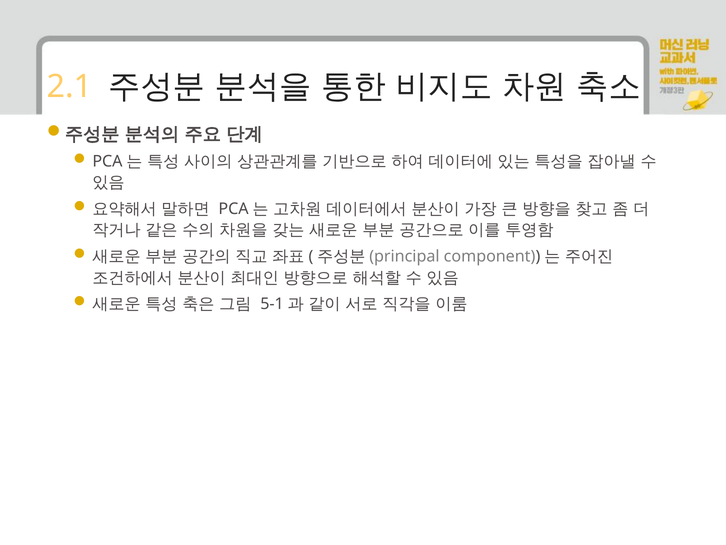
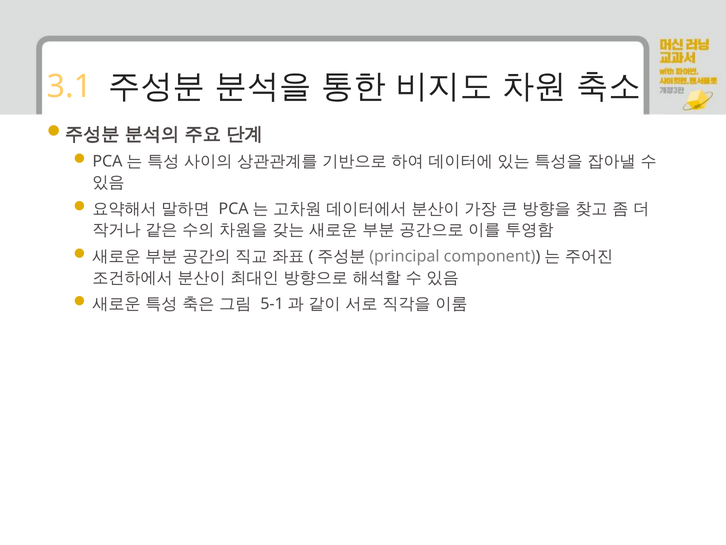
2.1: 2.1 -> 3.1 (69, 86)
